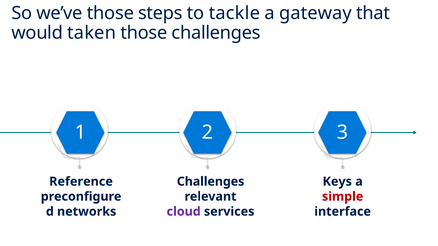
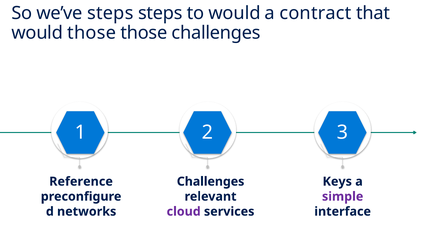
we’ve those: those -> steps (110, 13)
to tackle: tackle -> would (235, 13)
gateway: gateway -> contract (315, 13)
would taken: taken -> those (92, 33)
simple colour: red -> purple (343, 197)
